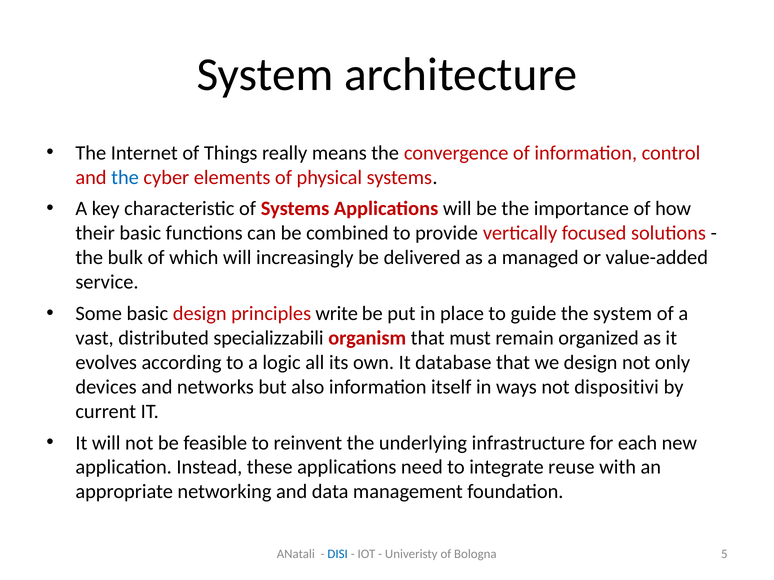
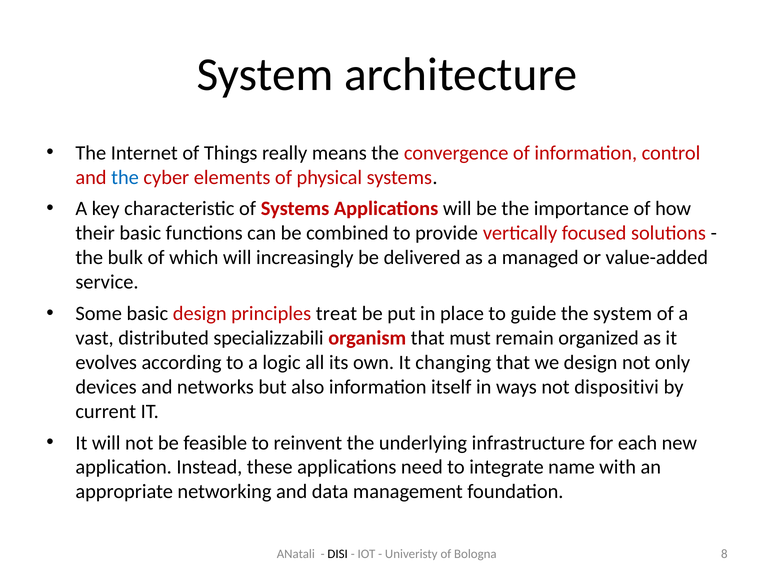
write: write -> treat (336, 314)
database: database -> changing (453, 363)
reuse: reuse -> name (572, 468)
DISI colour: blue -> black (338, 554)
5: 5 -> 8 (724, 554)
